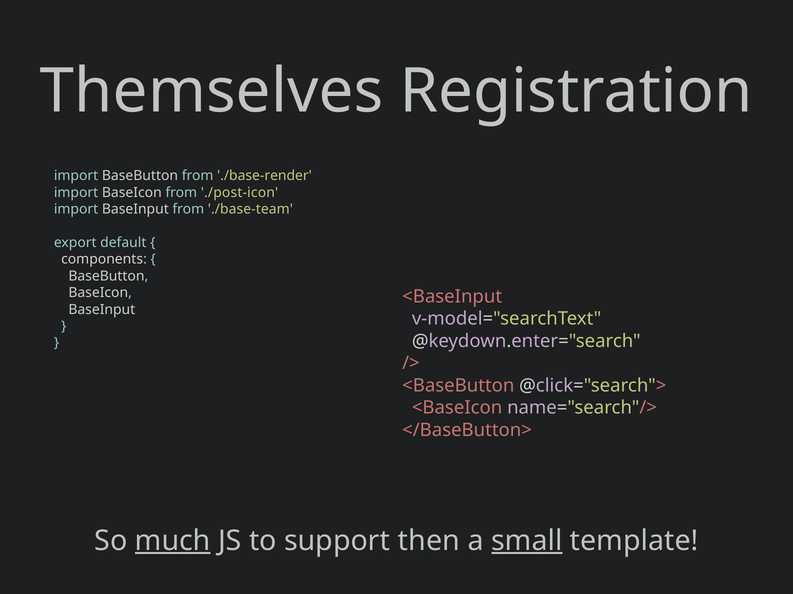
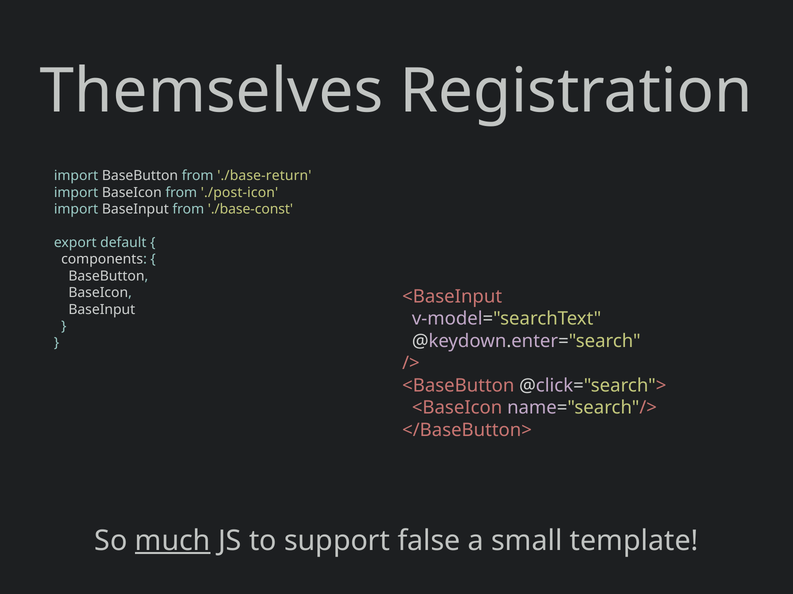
./base-render: ./base-render -> ./base-return (264, 176)
./base-team: ./base-team -> ./base-const (250, 209)
then: then -> false (429, 541)
small underline: present -> none (527, 541)
